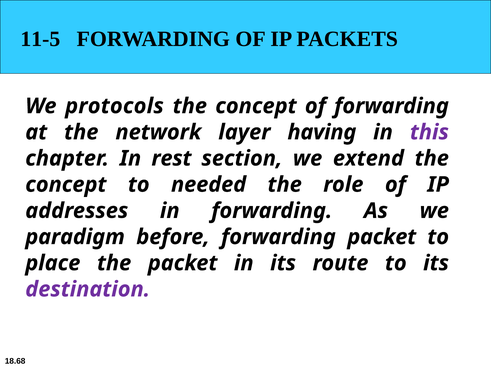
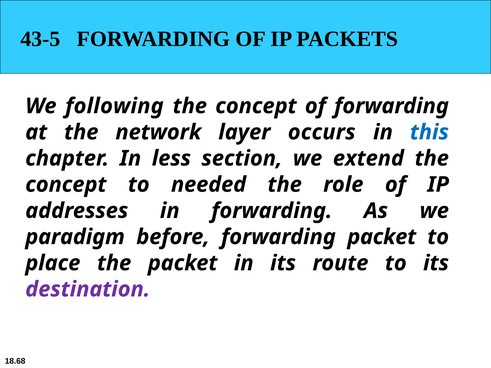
11-5: 11-5 -> 43-5 (40, 39)
protocols: protocols -> following (114, 106)
having: having -> occurs (322, 132)
this colour: purple -> blue (429, 132)
rest: rest -> less (171, 158)
